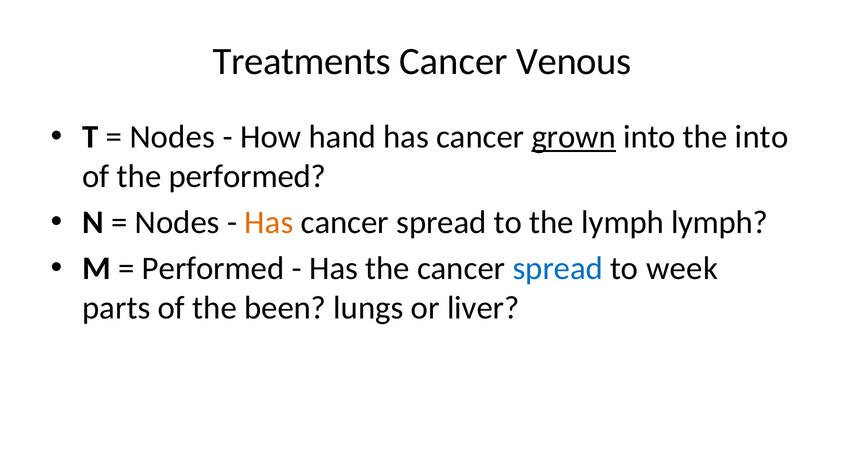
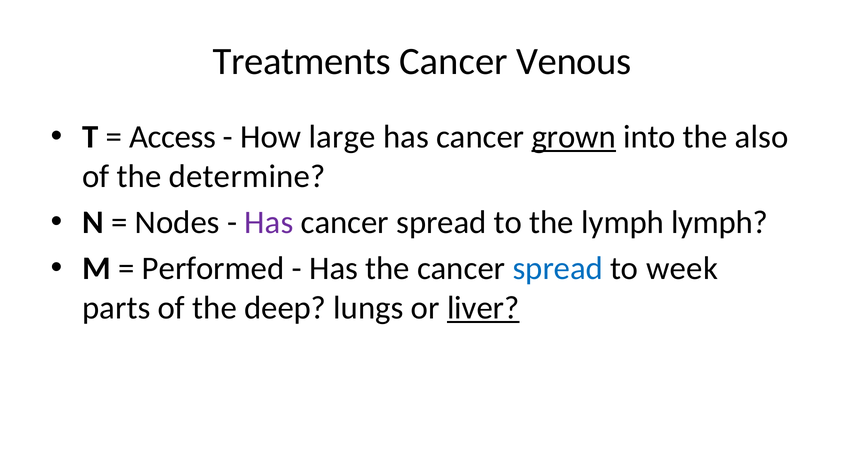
Nodes: Nodes -> Access (173, 137)
hand: hand -> large (342, 137)
the into: into -> also (762, 137)
the performed: performed -> determine (247, 176)
Has colour: orange -> purple (269, 222)
been: been -> deep (285, 308)
liver underline: none -> present (483, 308)
